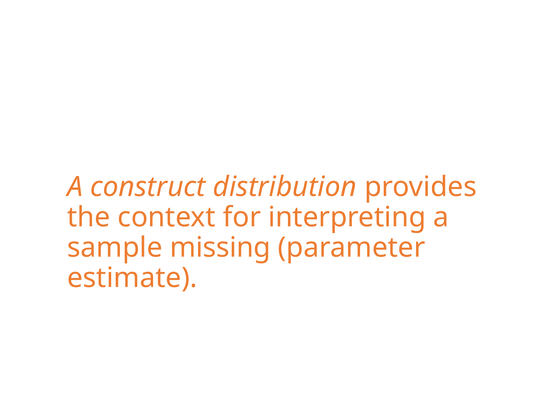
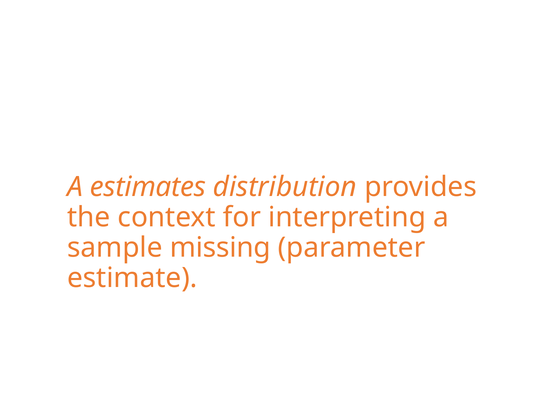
construct: construct -> estimates (148, 187)
